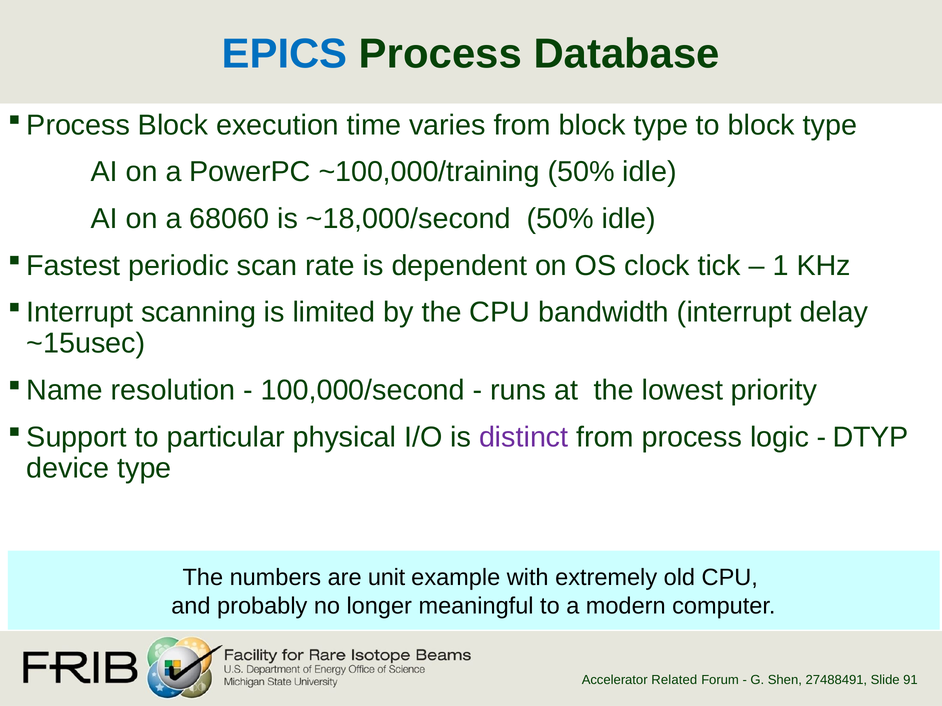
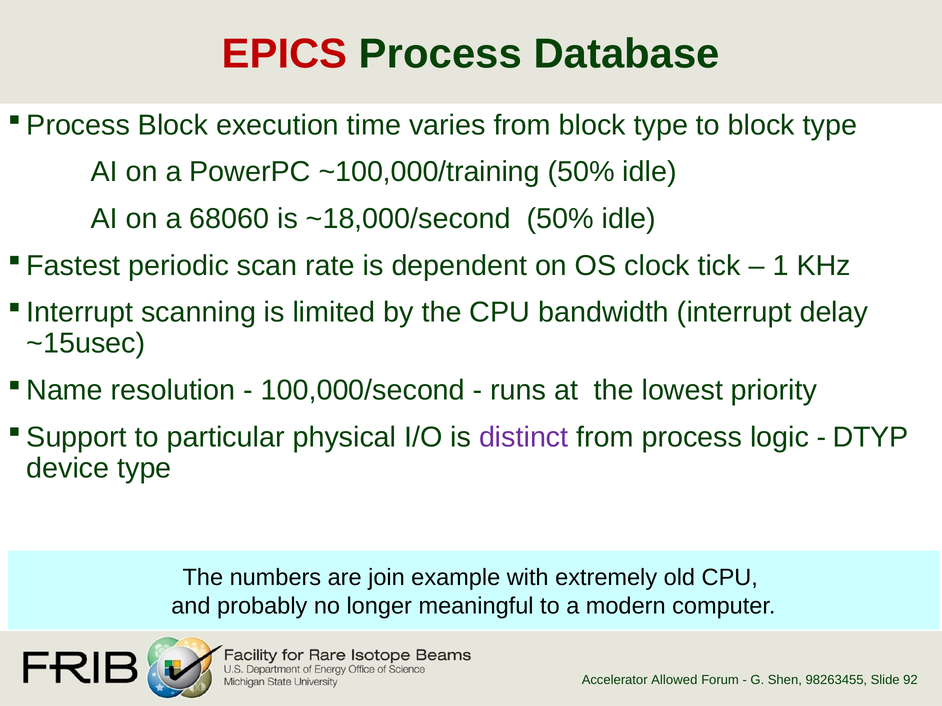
EPICS colour: blue -> red (285, 54)
unit: unit -> join (386, 578)
Related: Related -> Allowed (674, 680)
27488491: 27488491 -> 98263455 (835, 680)
91: 91 -> 92 (910, 680)
